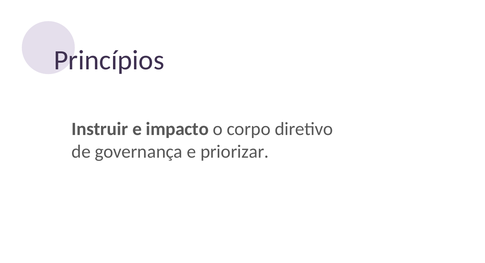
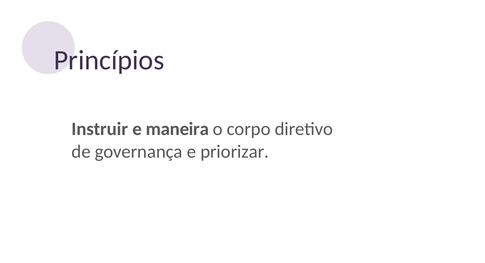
impacto: impacto -> maneira (177, 129)
